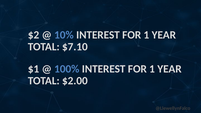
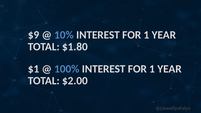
$2: $2 -> $9 (34, 35)
$7.10: $7.10 -> $1.80 (75, 47)
